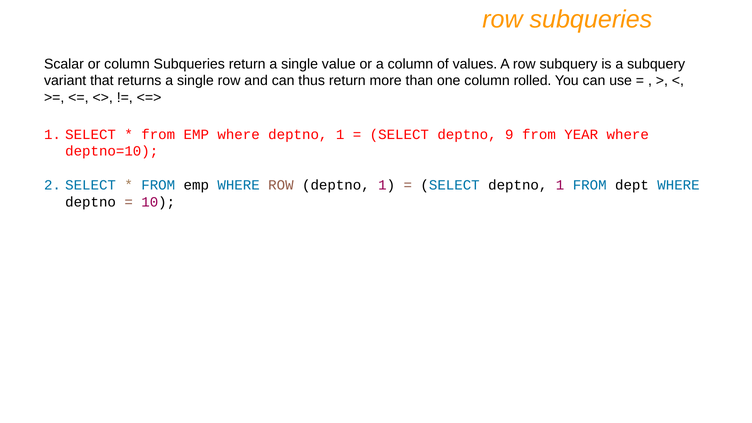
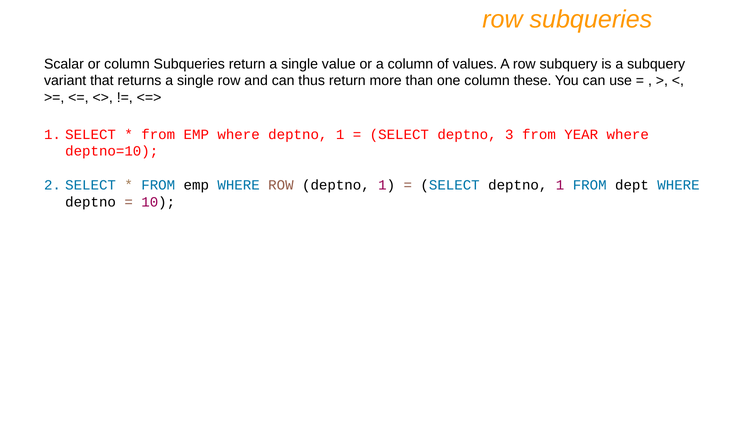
rolled: rolled -> these (533, 81)
9: 9 -> 3 (509, 134)
